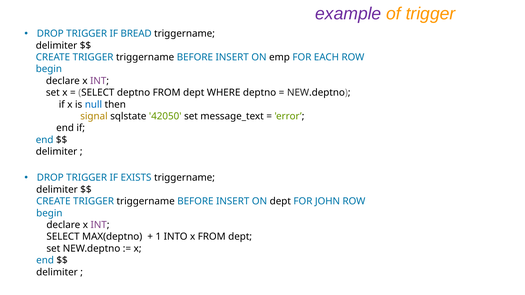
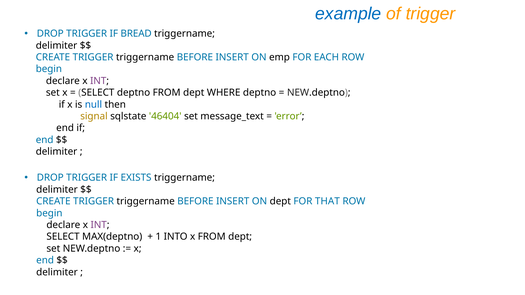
example colour: purple -> blue (348, 14)
42050: 42050 -> 46404 (165, 116)
JOHN: JOHN -> THAT (327, 201)
